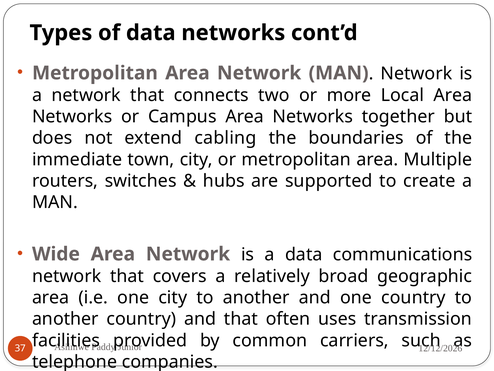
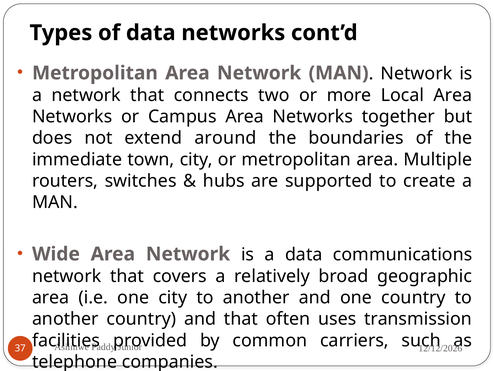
cabling: cabling -> around (225, 138)
